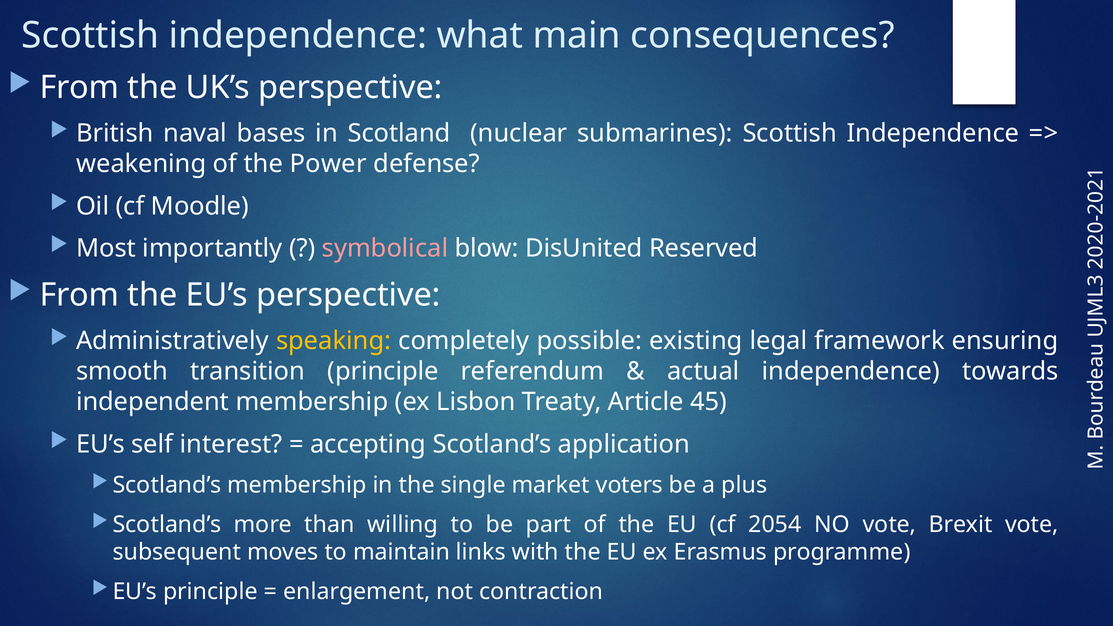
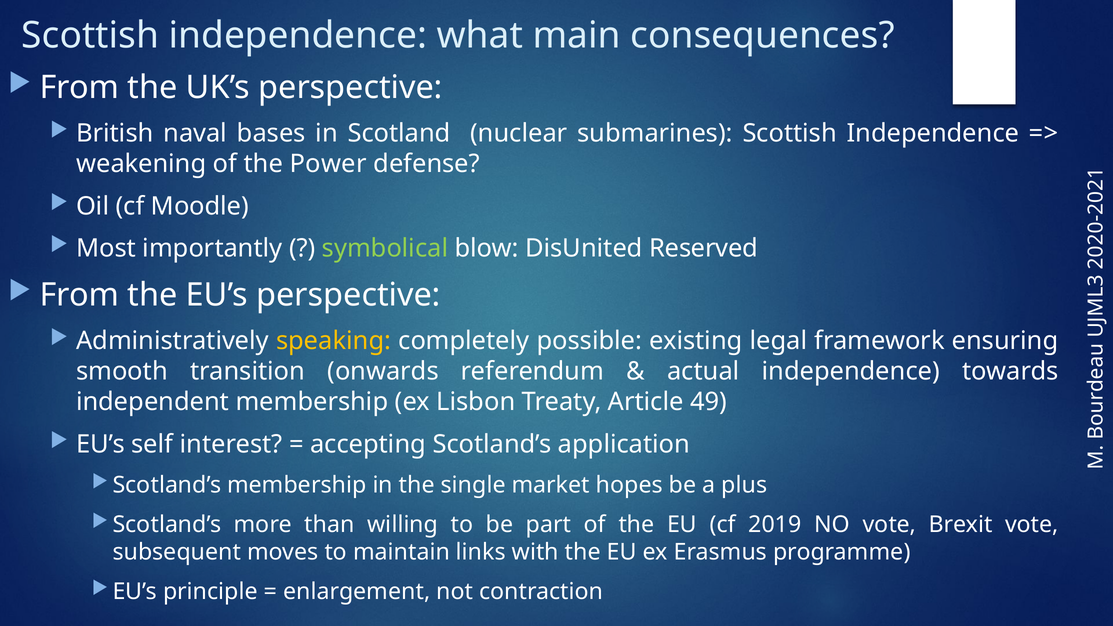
symbolical colour: pink -> light green (385, 248)
transition principle: principle -> onwards (383, 372)
45: 45 -> 49 (709, 402)
voters: voters -> hopes (629, 485)
2054: 2054 -> 2019 (775, 524)
